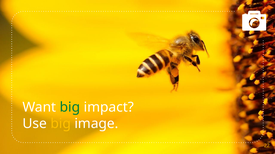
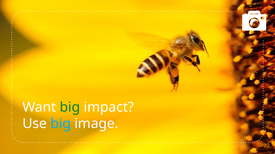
big colour: yellow -> light blue (61, 124)
